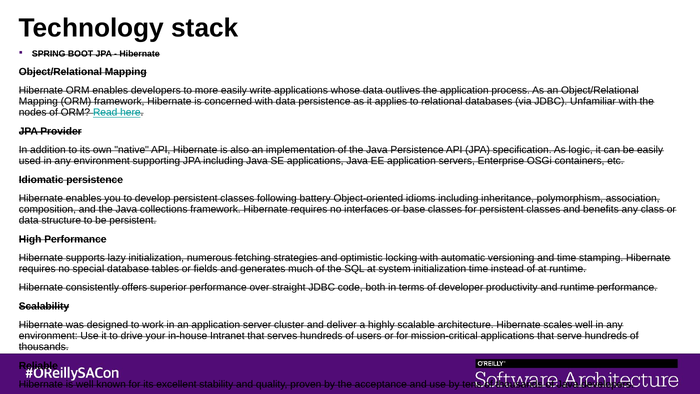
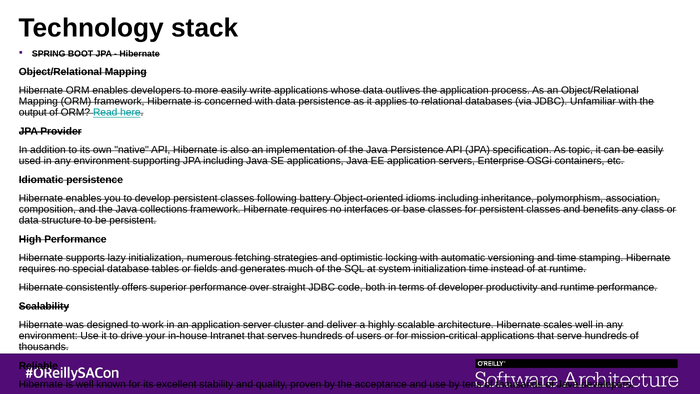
nodes: nodes -> output (33, 113)
logic: logic -> topic (581, 150)
